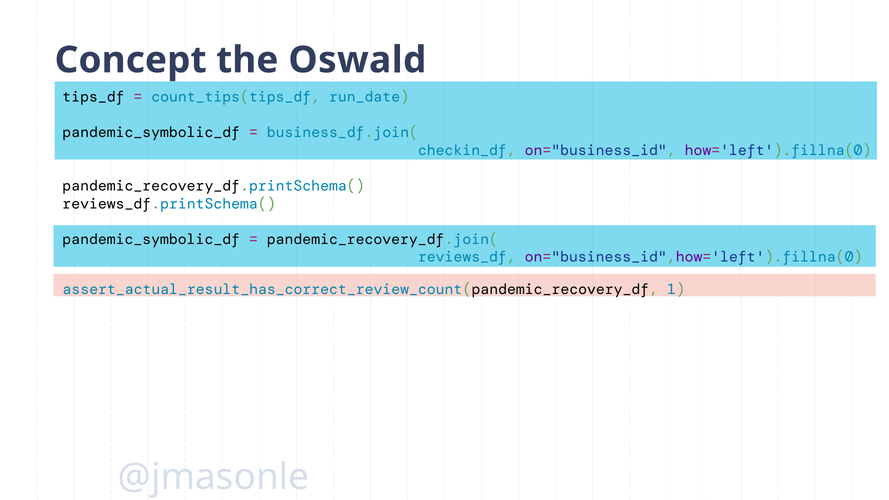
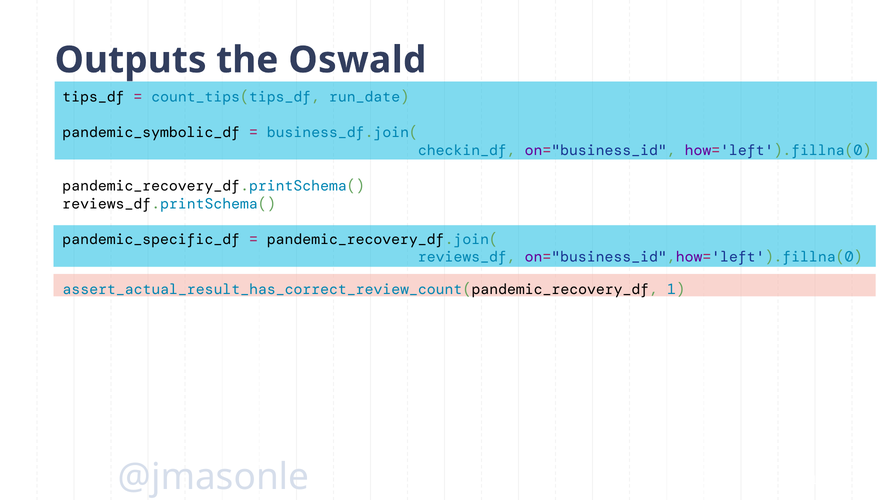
Concept: Concept -> Outputs (131, 60)
pandemic_symbolic_df: pandemic_symbolic_df -> pandemic_specific_df (151, 239)
